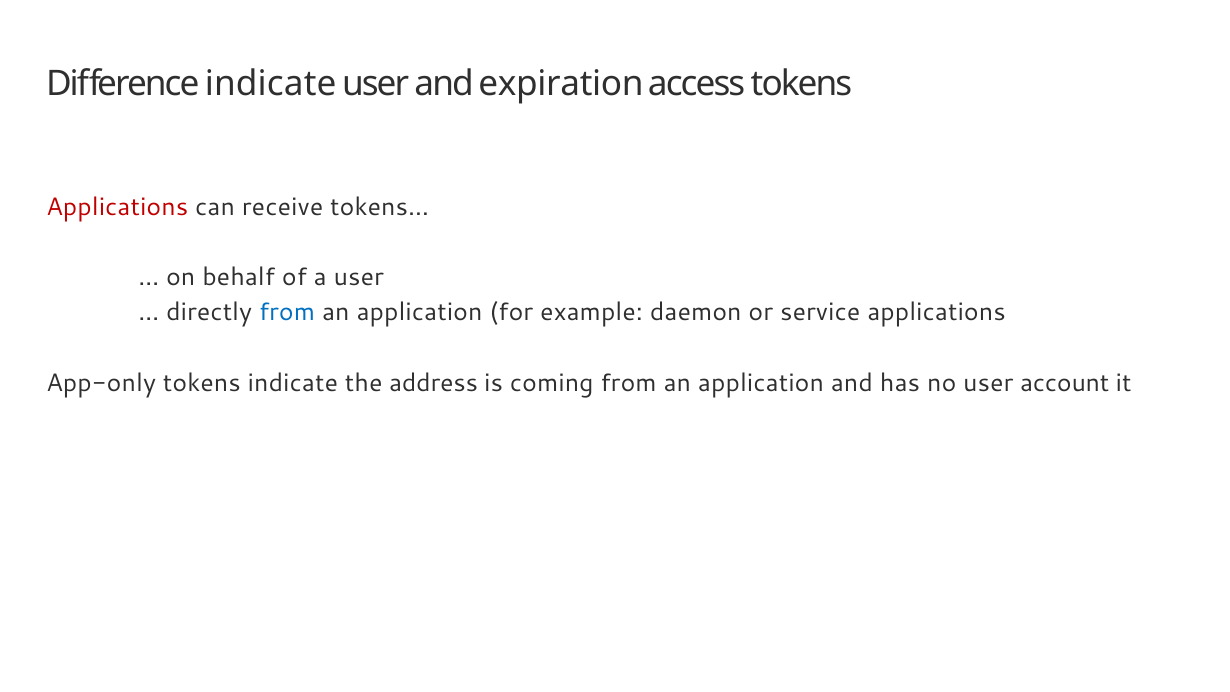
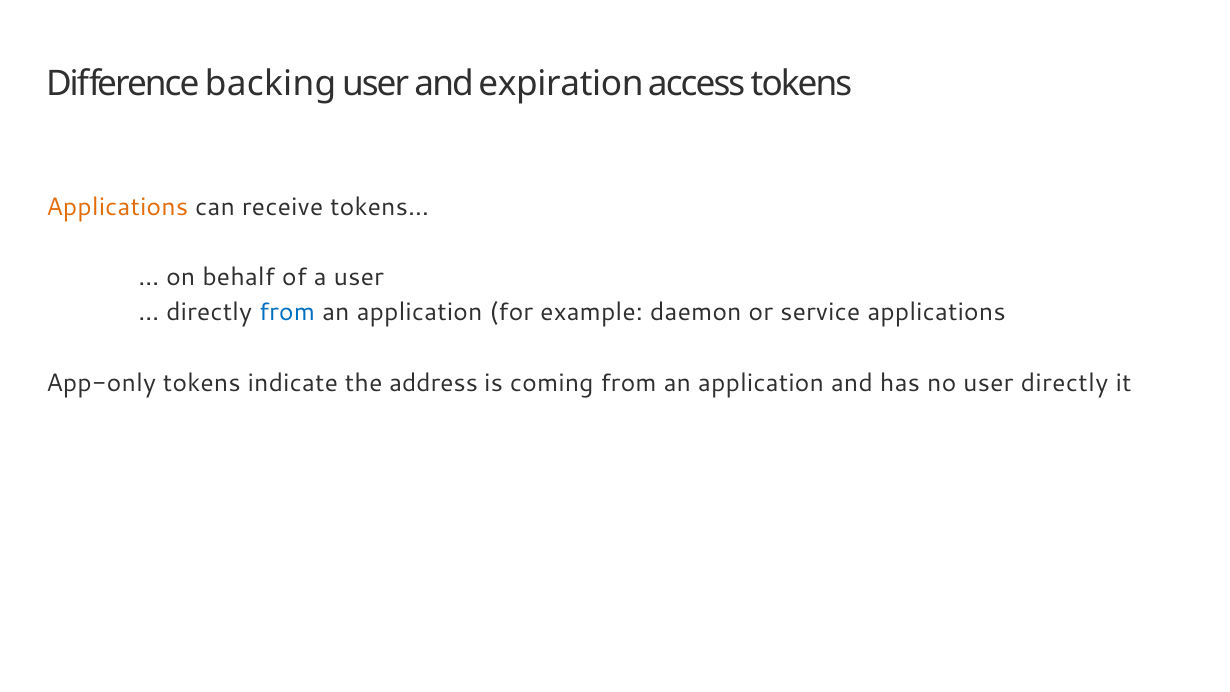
Difference indicate: indicate -> backing (271, 84)
Applications colour: red -> orange (117, 207)
user account: account -> directly (1064, 383)
